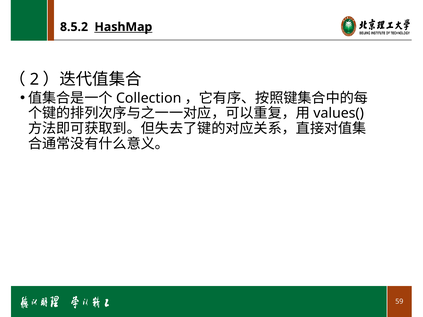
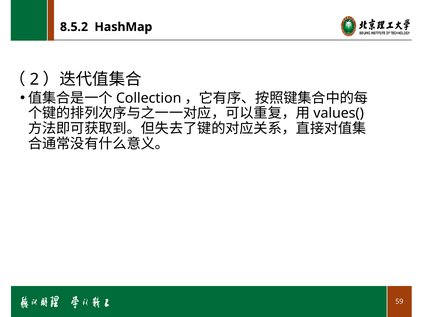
HashMap underline: present -> none (123, 27)
